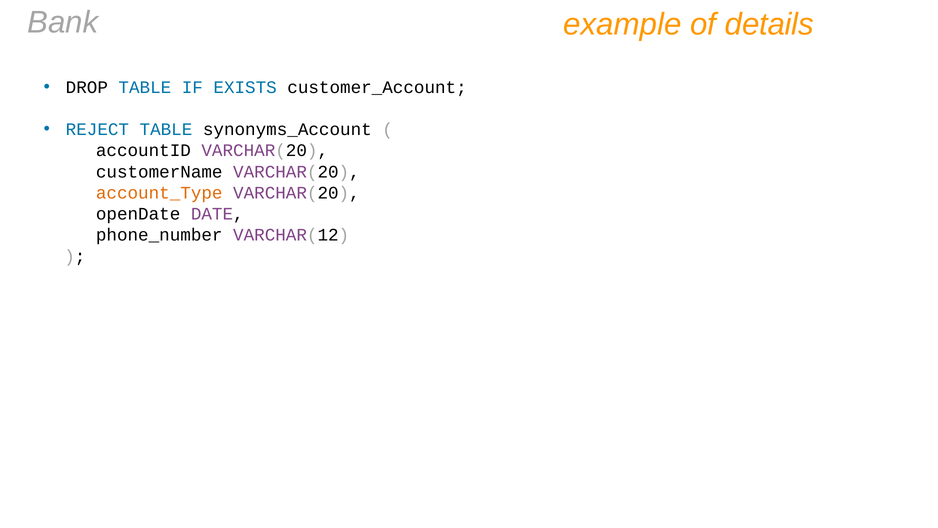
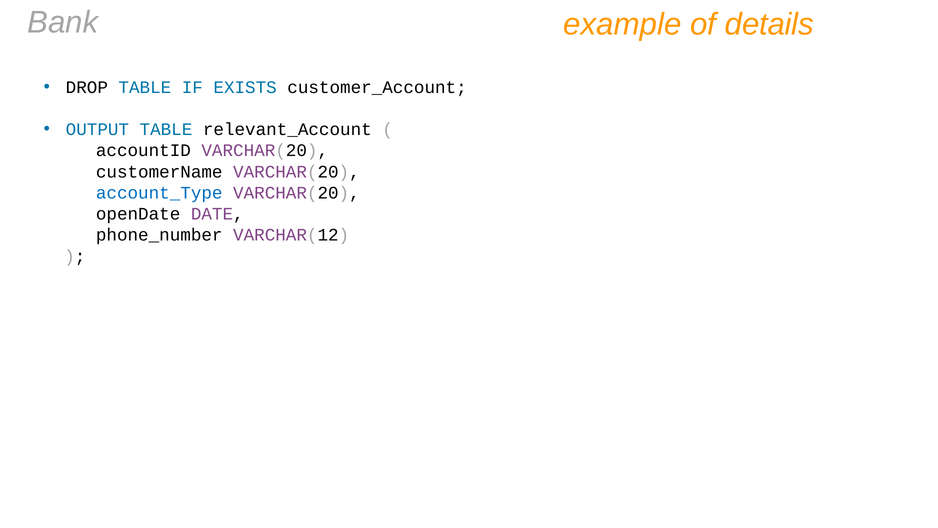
REJECT: REJECT -> OUTPUT (97, 129)
synonyms_Account: synonyms_Account -> relevant_Account (287, 129)
account_Type colour: orange -> blue (159, 193)
